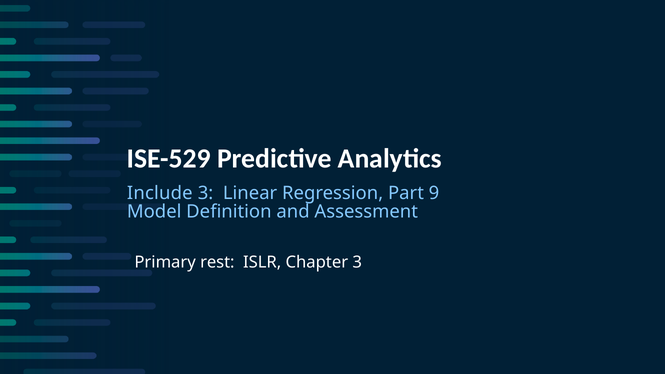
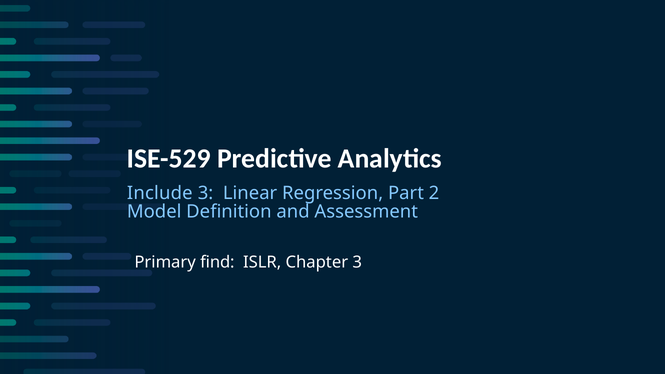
9: 9 -> 2 (434, 193)
rest: rest -> find (217, 262)
